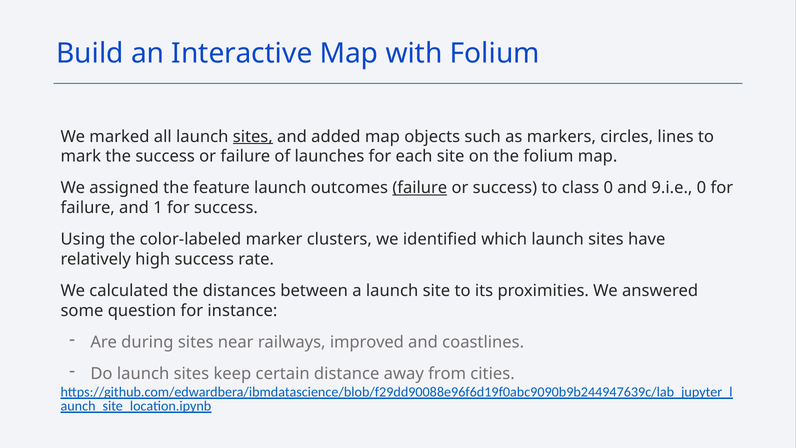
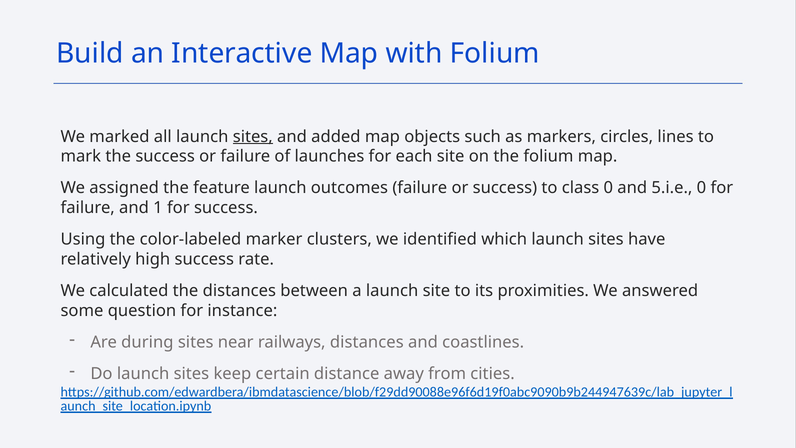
failure underline: present -> none (420, 188)
9.i.e: 9.i.e -> 5.i.e (672, 188)
railways improved: improved -> distances (367, 342)
